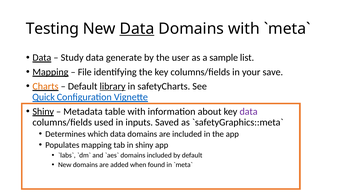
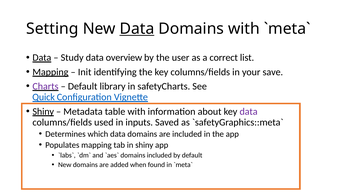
Testing: Testing -> Setting (52, 29)
generate: generate -> overview (124, 58)
sample: sample -> correct (224, 58)
File: File -> Init (85, 72)
Charts colour: orange -> purple (45, 86)
library underline: present -> none (113, 86)
